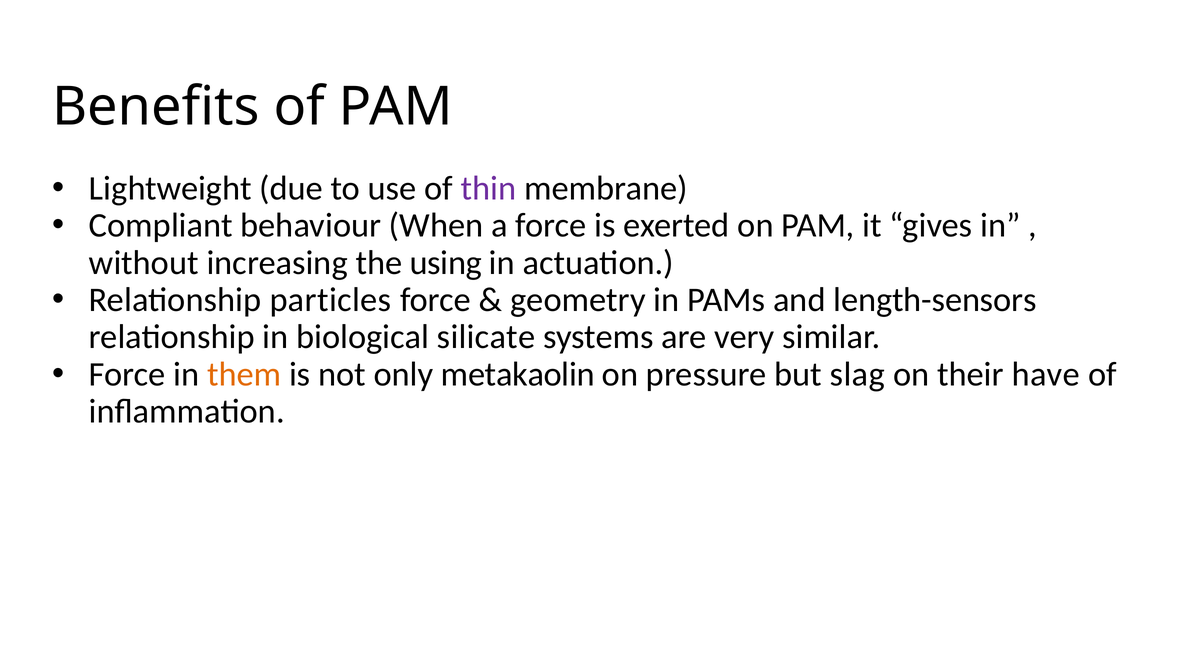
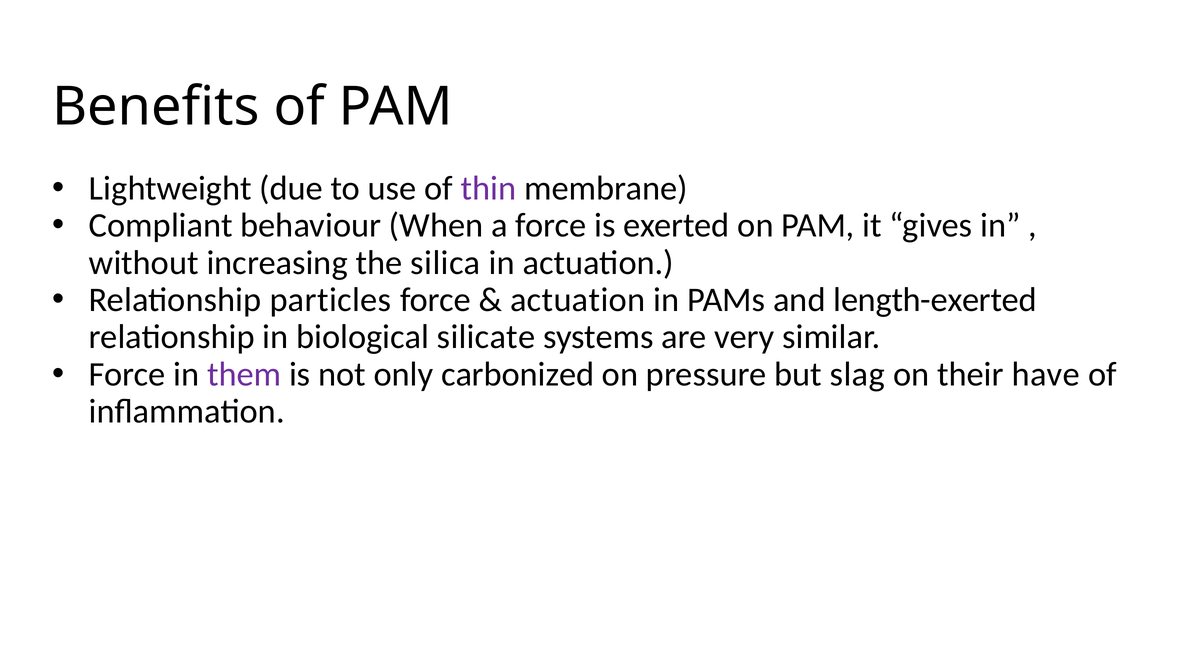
using: using -> silica (445, 263)
geometry: geometry -> actuation (578, 300)
length-sensors: length-sensors -> length-exerted (935, 300)
them colour: orange -> purple (244, 374)
metakaolin: metakaolin -> carbonized (518, 374)
